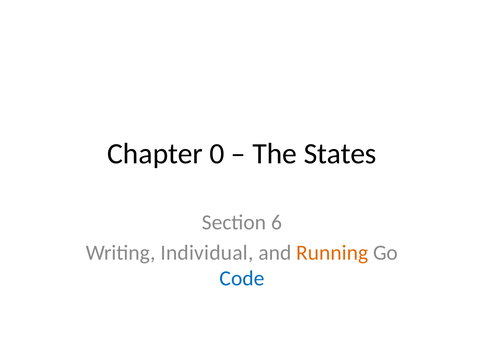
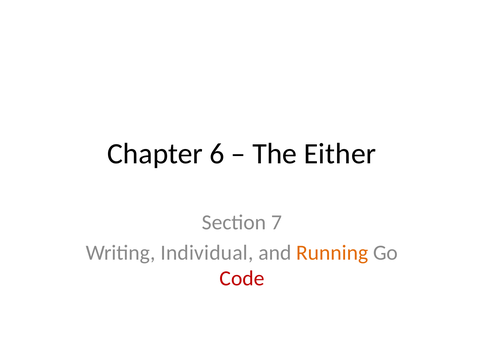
0: 0 -> 6 (217, 154)
States: States -> Either (340, 154)
6: 6 -> 7 (277, 223)
Code colour: blue -> red (242, 278)
